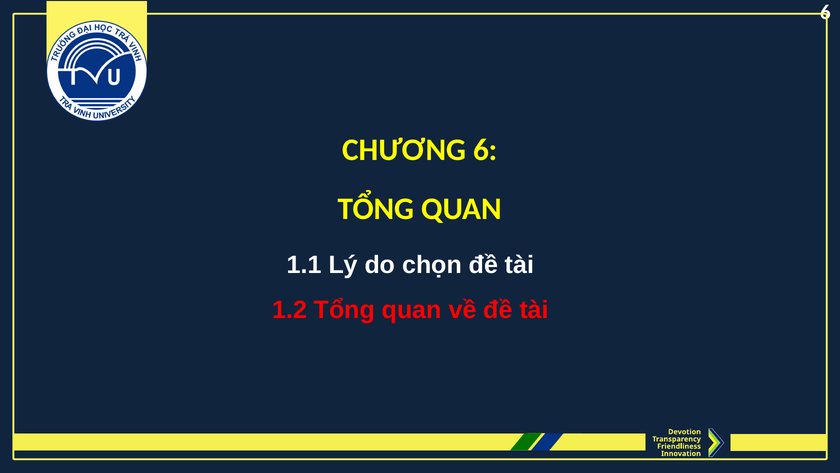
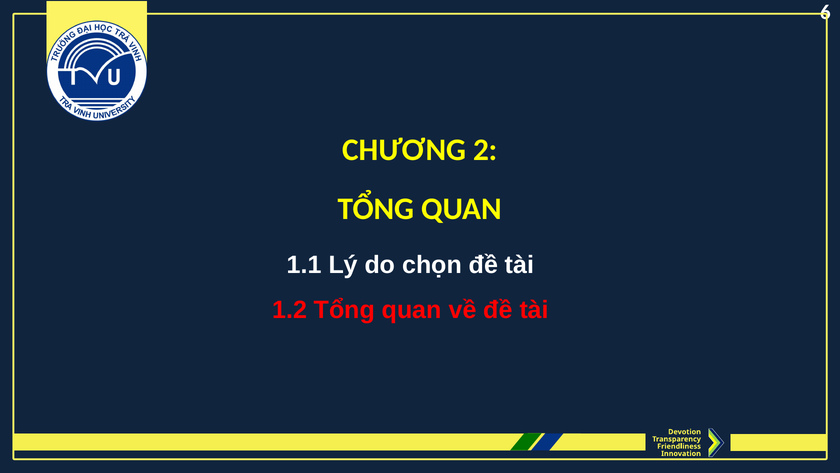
CHƯƠNG 6: 6 -> 2 (485, 150)
